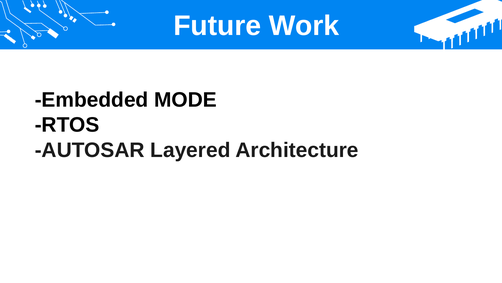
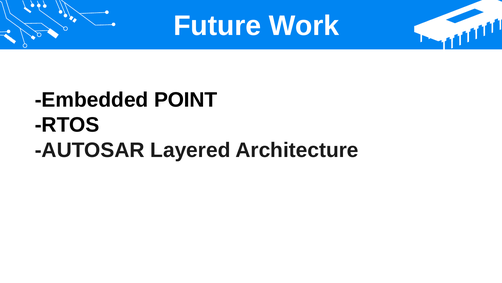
MODE: MODE -> POINT (186, 100)
